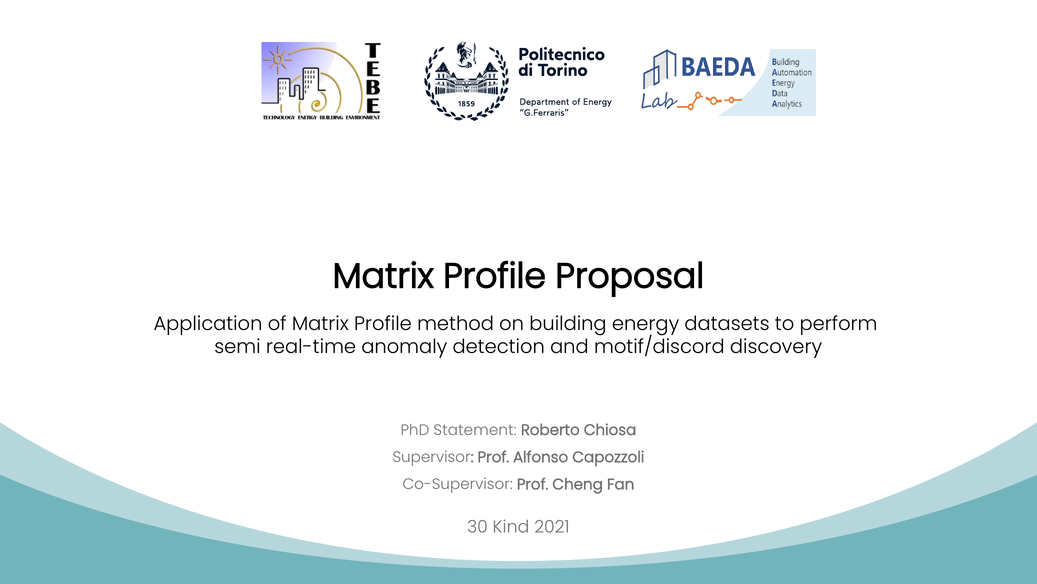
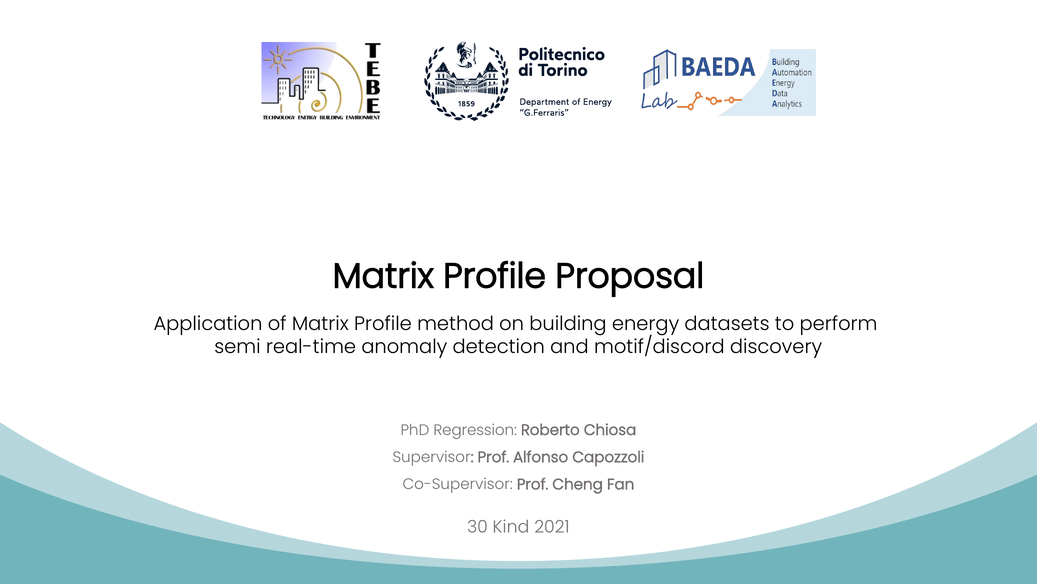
Statement: Statement -> Regression (475, 430)
